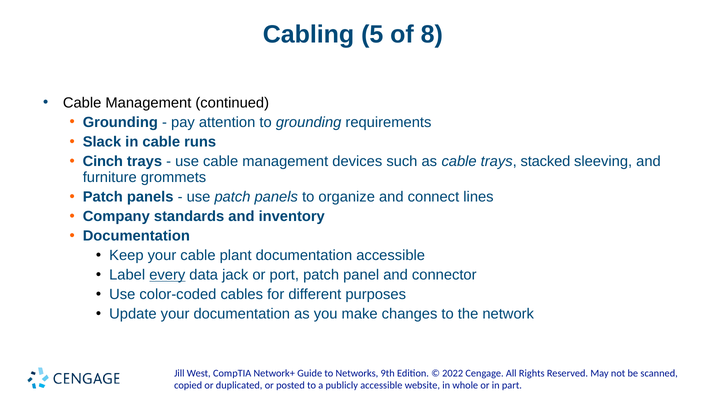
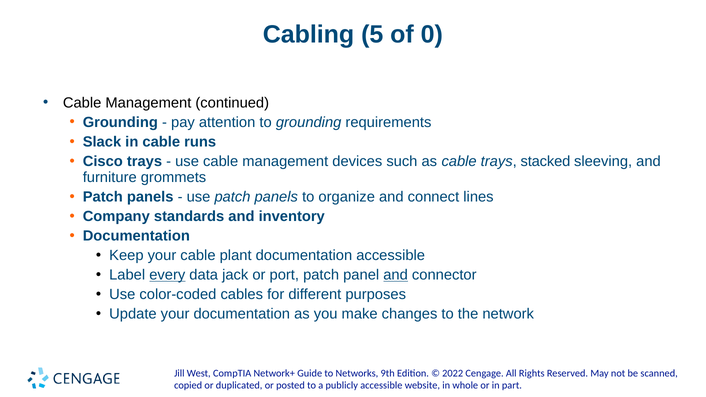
8: 8 -> 0 (432, 34)
Cinch: Cinch -> Cisco (103, 161)
and underline: none -> present (396, 275)
